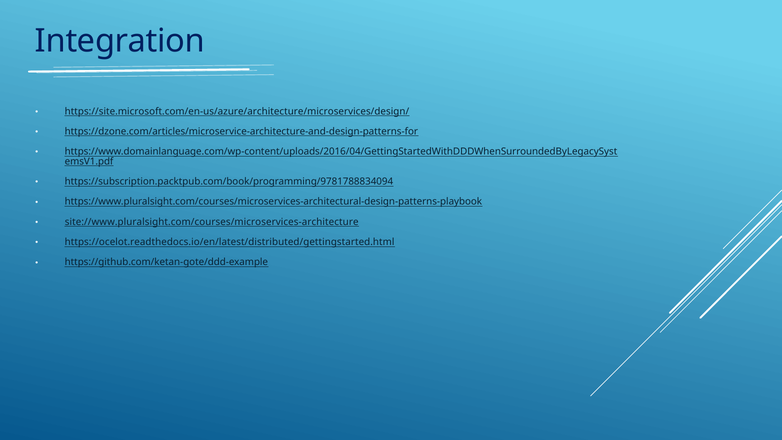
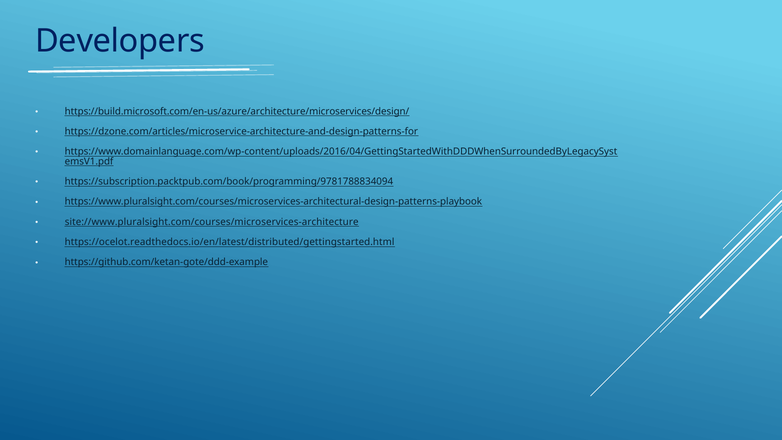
Integration: Integration -> Developers (120, 41)
https://site.microsoft.com/en-us/azure/architecture/microservices/design/: https://site.microsoft.com/en-us/azure/architecture/microservices/design/ -> https://build.microsoft.com/en-us/azure/architecture/microservices/design/ (237, 111)
